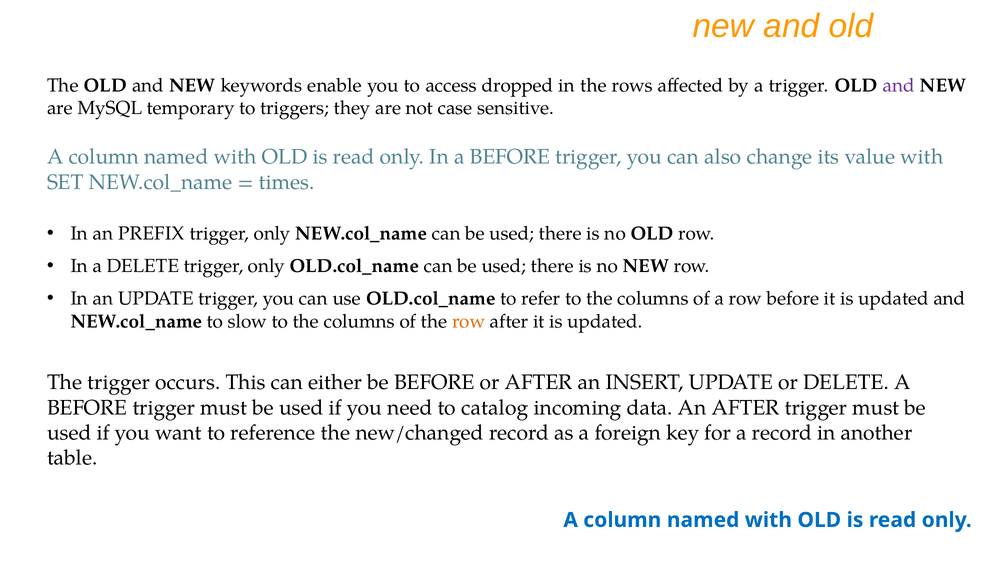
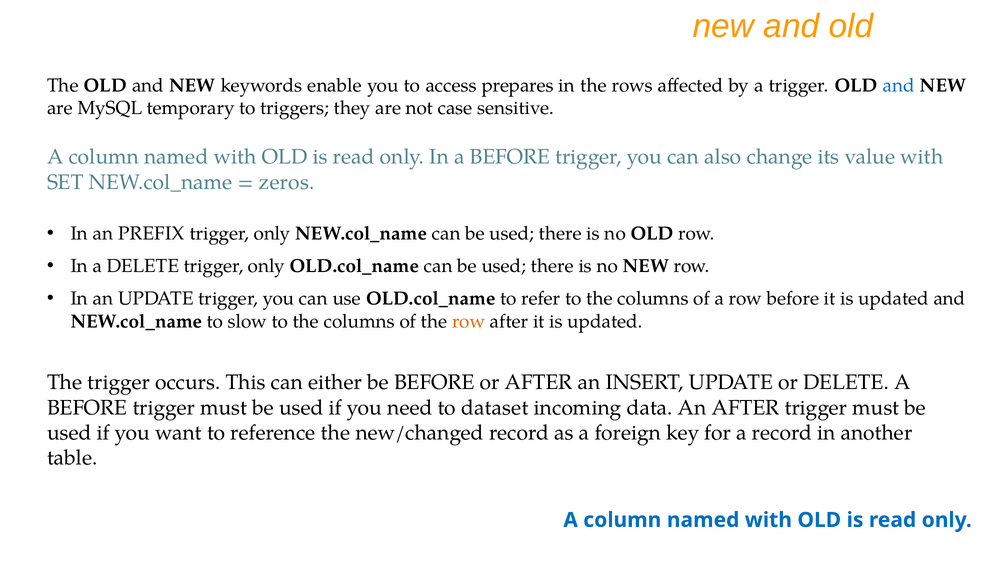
dropped: dropped -> prepares (518, 86)
and colour: purple -> blue (899, 86)
times: times -> zeros (287, 182)
catalog: catalog -> dataset (495, 408)
